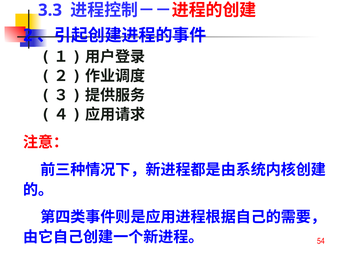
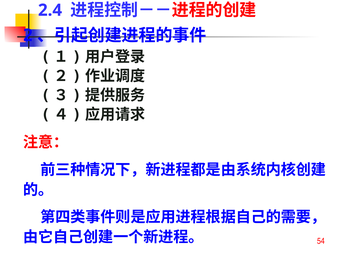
3.3: 3.3 -> 2.4 (50, 10)
